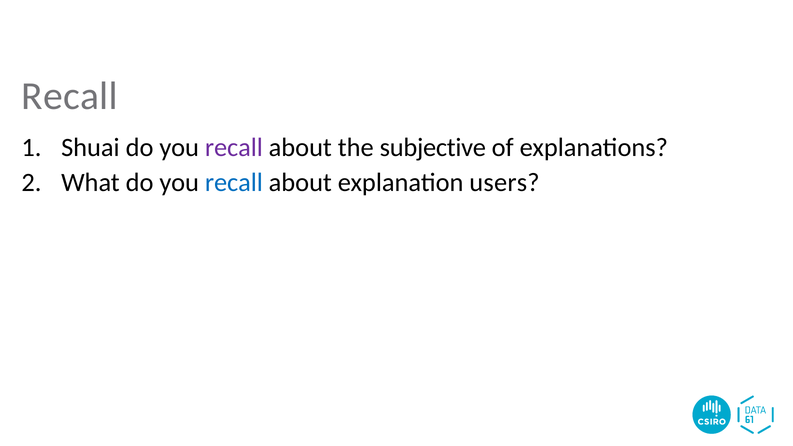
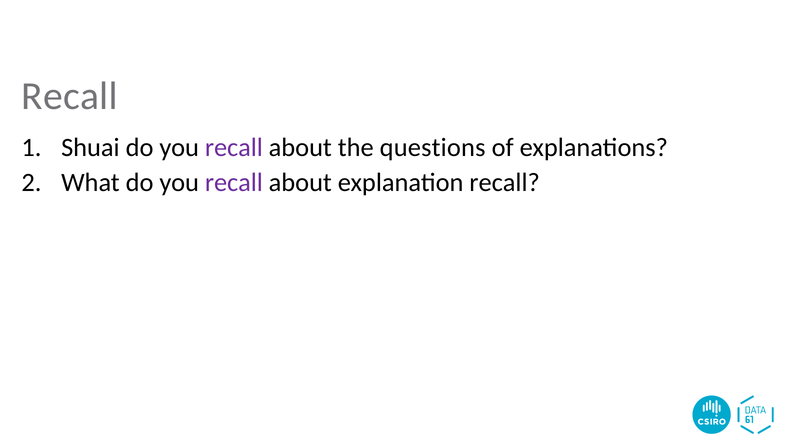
subjective: subjective -> questions (433, 148)
recall colour: blue -> purple (234, 183)
explanation users: users -> recall (505, 183)
